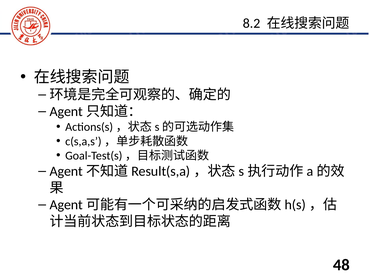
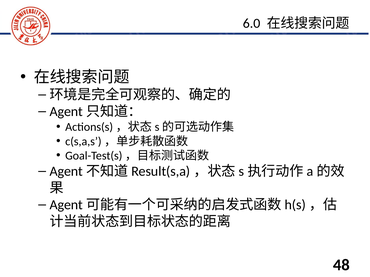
8.2: 8.2 -> 6.0 (252, 23)
